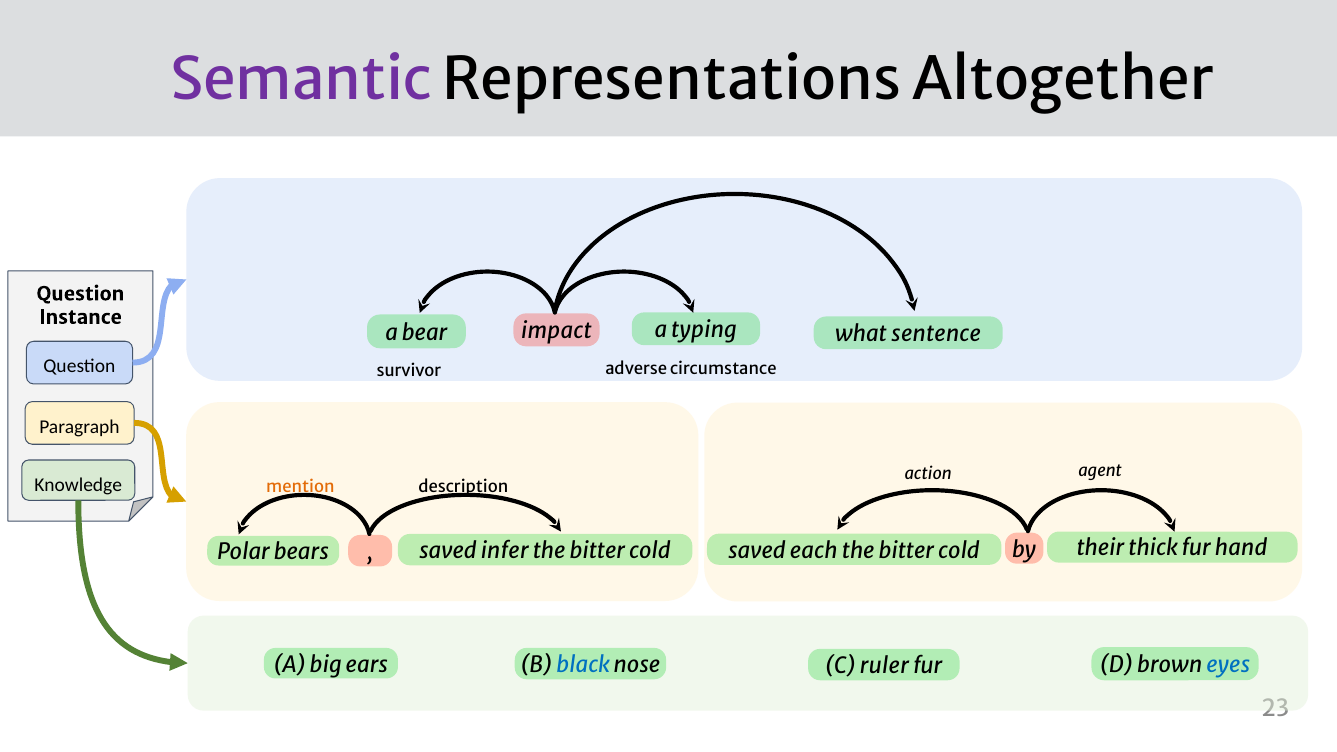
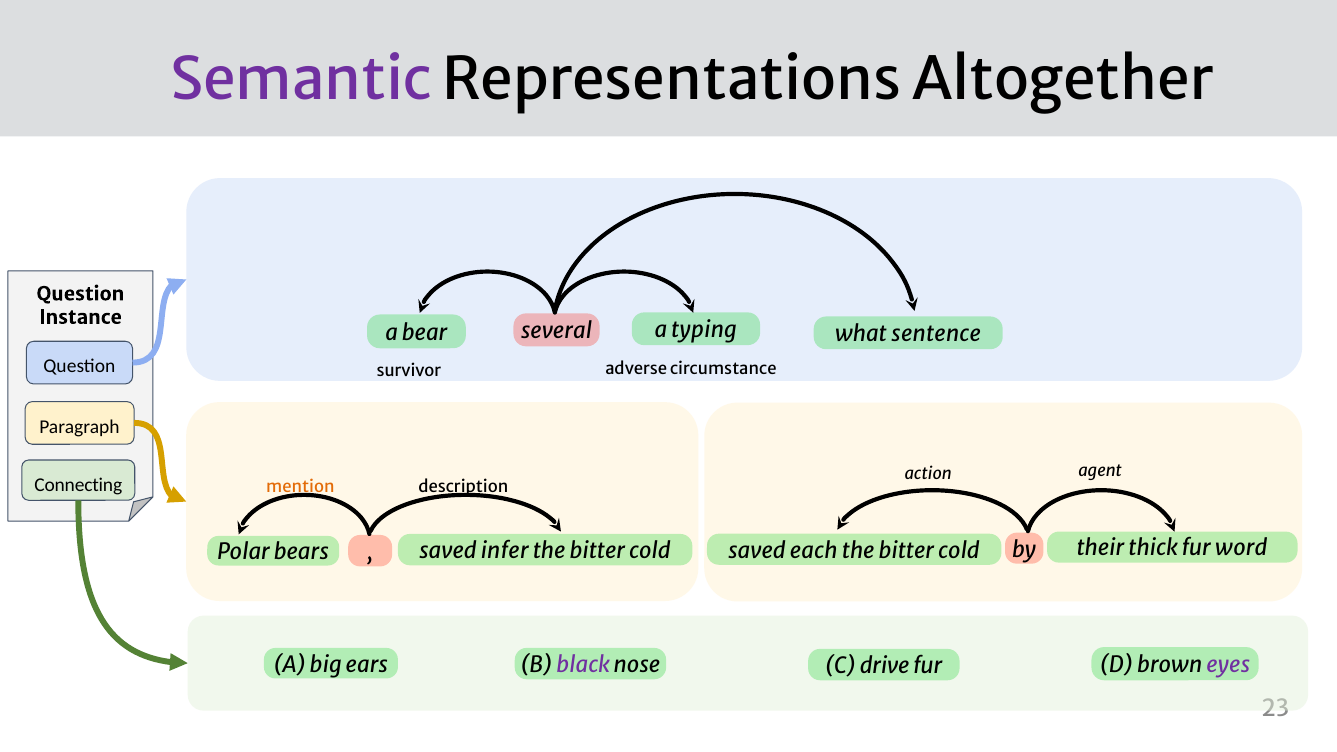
impact: impact -> several (557, 331)
Knowledge: Knowledge -> Connecting (78, 485)
hand: hand -> word (1241, 549)
black colour: blue -> purple (583, 665)
ruler: ruler -> drive (885, 666)
eyes colour: blue -> purple (1228, 665)
